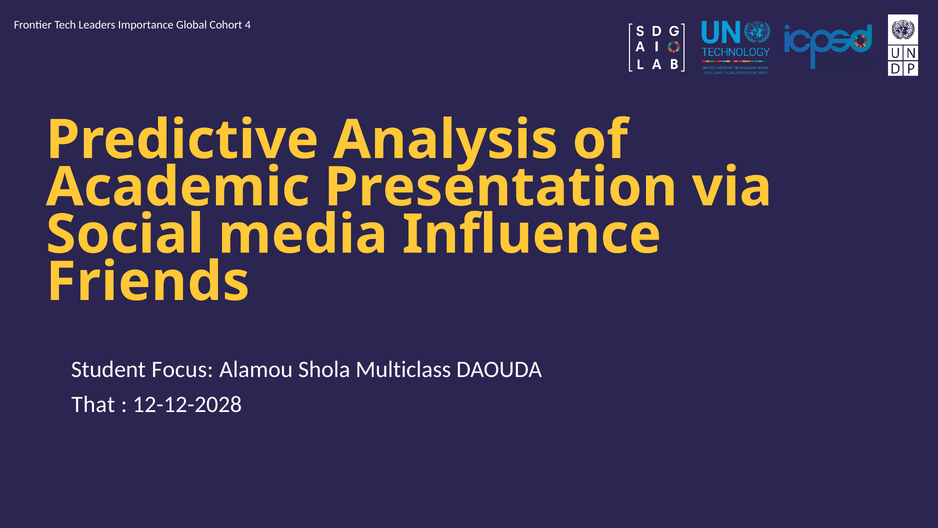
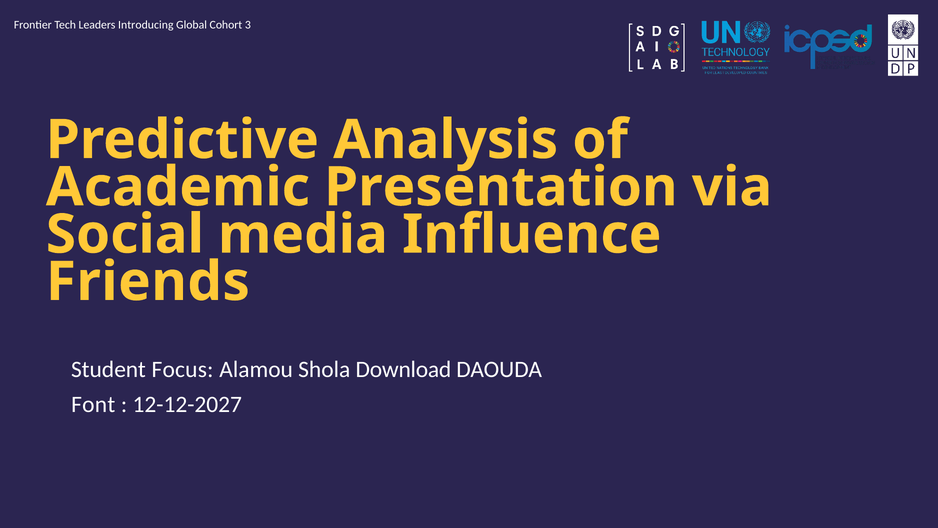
Importance: Importance -> Introducing (146, 25)
4: 4 -> 3 (248, 25)
Multiclass: Multiclass -> Download (403, 369)
That: That -> Font (93, 404)
12-12-2028: 12-12-2028 -> 12-12-2027 (187, 404)
